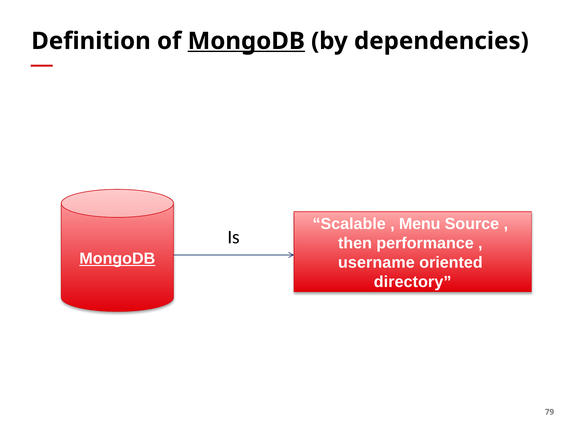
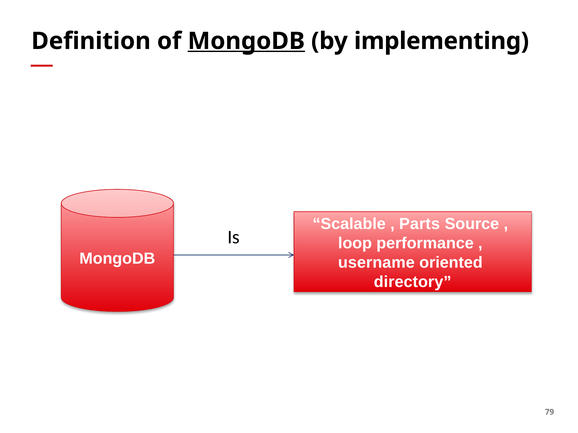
dependencies: dependencies -> implementing (442, 41)
Menu: Menu -> Parts (420, 224)
then: then -> loop (355, 244)
MongoDB underline: present -> none (117, 259)
